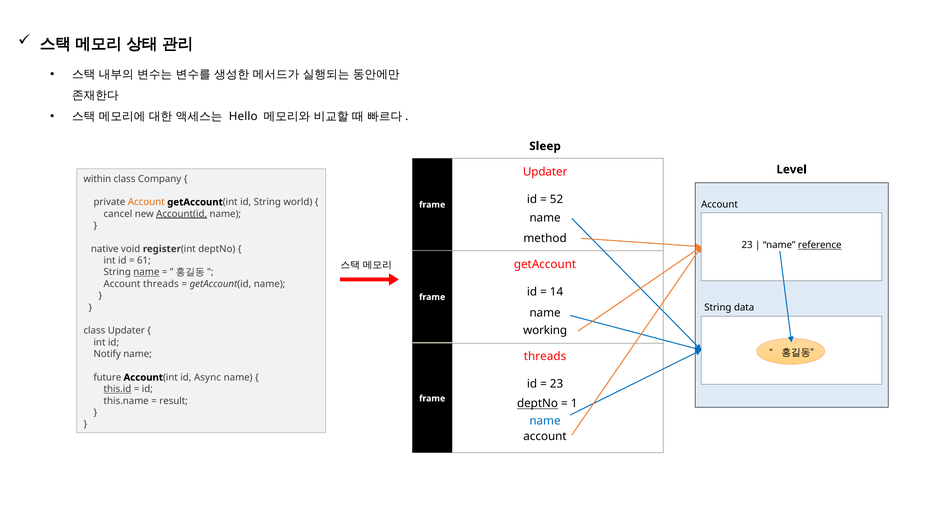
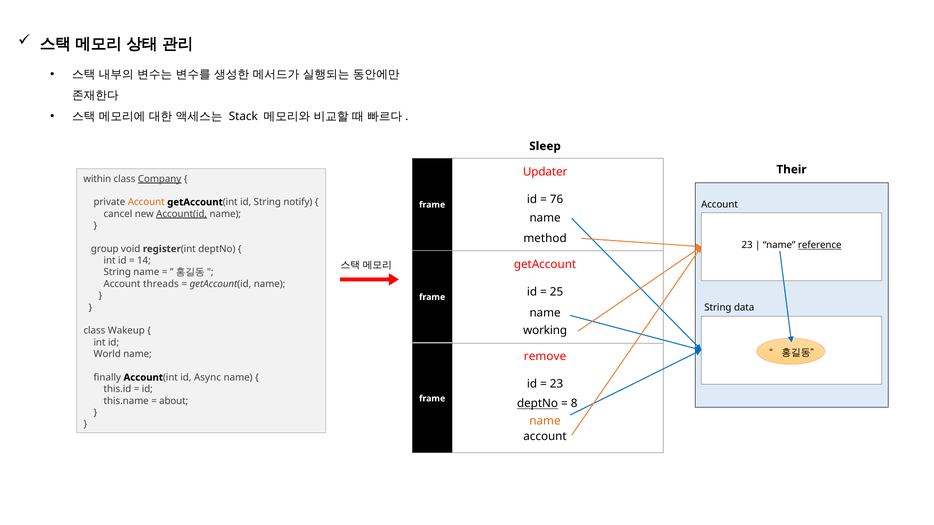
Hello: Hello -> Stack (243, 117)
Level: Level -> Their (792, 170)
Company underline: none -> present (160, 179)
52: 52 -> 76 (557, 199)
world: world -> notify (298, 202)
native: native -> group (105, 249)
61: 61 -> 14 (144, 261)
name underline: present -> none (146, 272)
14: 14 -> 25 (557, 292)
class Updater: Updater -> Wakeup (126, 331)
Notify: Notify -> World (107, 354)
threads: threads -> remove (545, 357)
future: future -> finally (107, 378)
this.id underline: present -> none (117, 389)
result: result -> about (174, 401)
1: 1 -> 8 (574, 404)
name colour: blue -> orange (545, 421)
